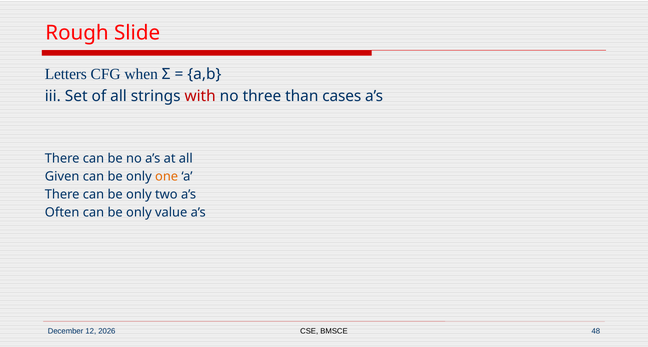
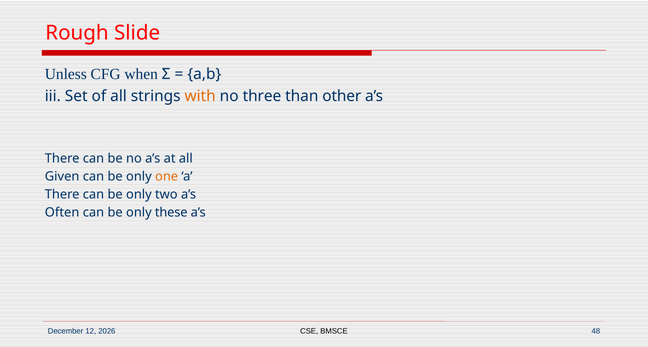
Letters: Letters -> Unless (66, 74)
with colour: red -> orange (200, 96)
cases: cases -> other (342, 96)
value: value -> these (171, 213)
